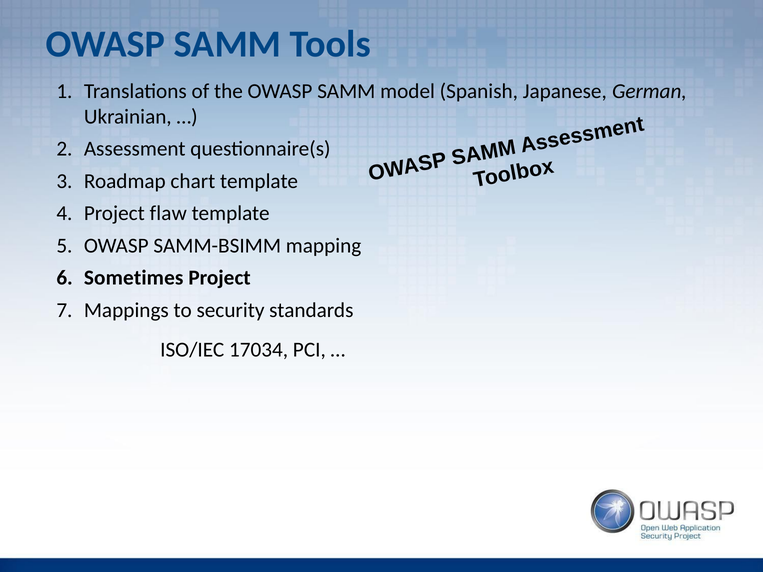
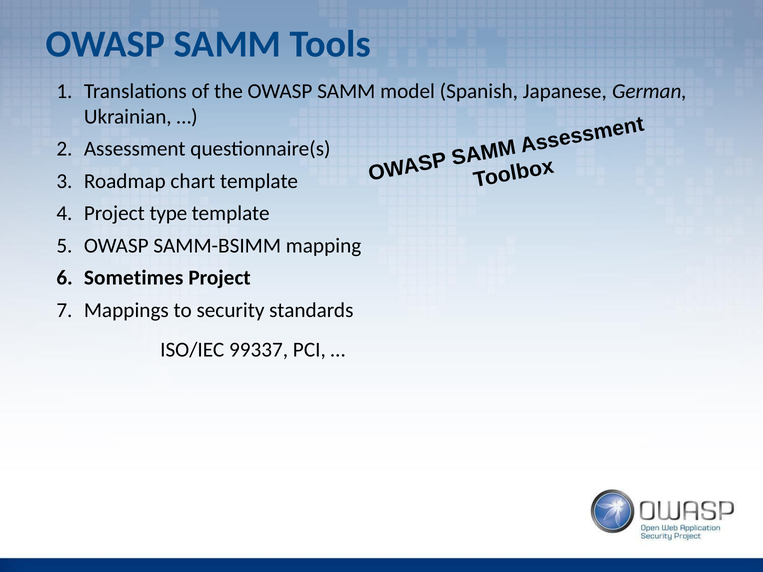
flaw: flaw -> type (168, 213)
17034: 17034 -> 99337 (259, 350)
